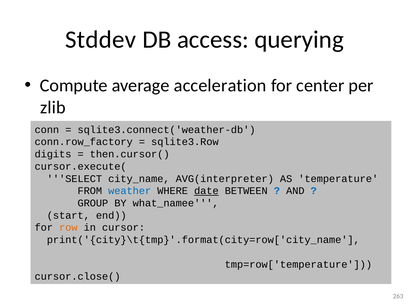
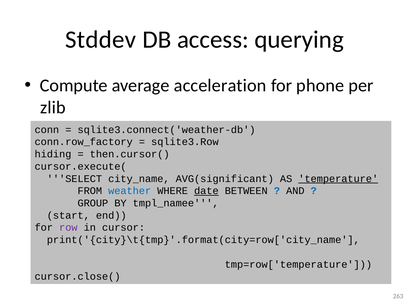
center: center -> phone (320, 86)
digits: digits -> hiding (53, 155)
AVG(interpreter: AVG(interpreter -> AVG(significant (225, 179)
temperature underline: none -> present (338, 179)
what_namee: what_namee -> tmpl_namee (176, 204)
row colour: orange -> purple (68, 228)
